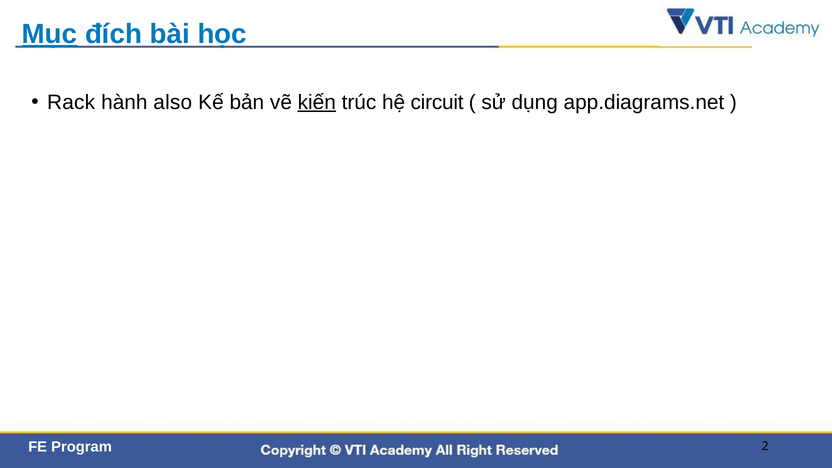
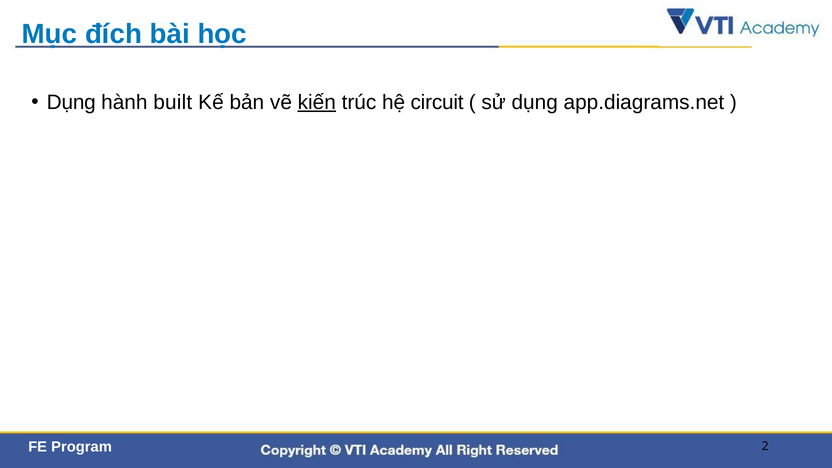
Mục underline: present -> none (50, 34)
Rack: Rack -> Dụng (71, 102)
also: also -> built (173, 102)
